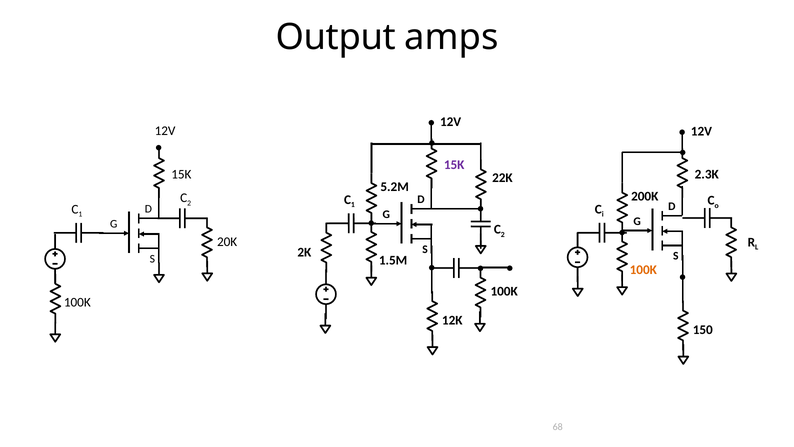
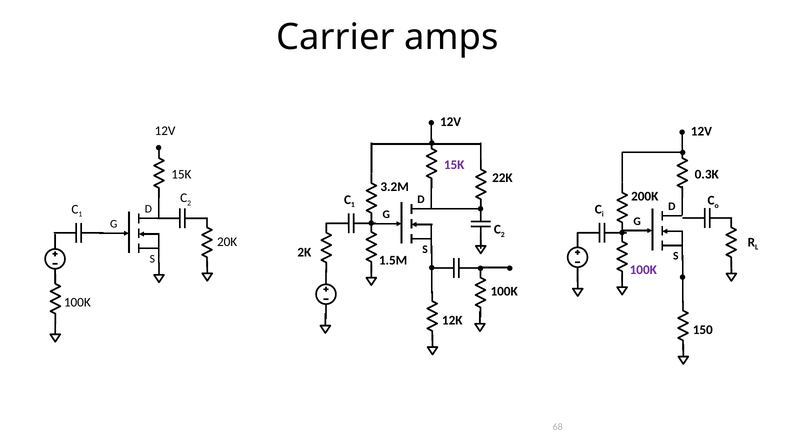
Output: Output -> Carrier (335, 37)
2.3K: 2.3K -> 0.3K (707, 174)
5.2M: 5.2M -> 3.2M (395, 187)
100K colour: orange -> purple (643, 270)
